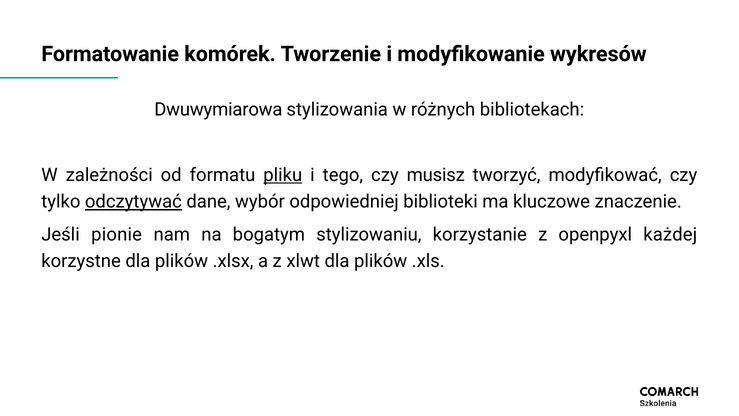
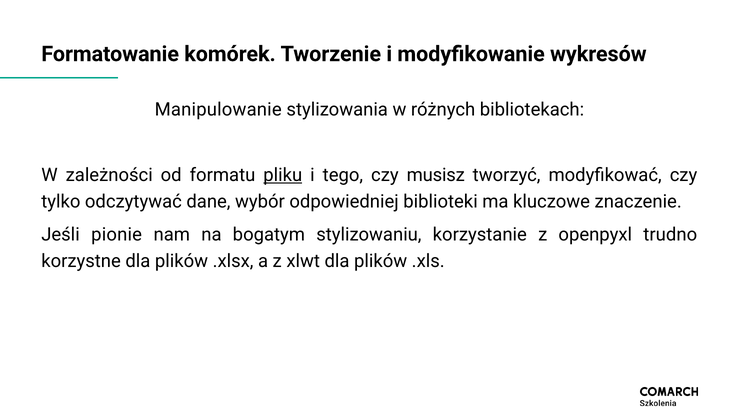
Dwuwymiarowa: Dwuwymiarowa -> Manipulowanie (218, 110)
odczytywać underline: present -> none (133, 202)
każdej: każdej -> trudno (670, 234)
